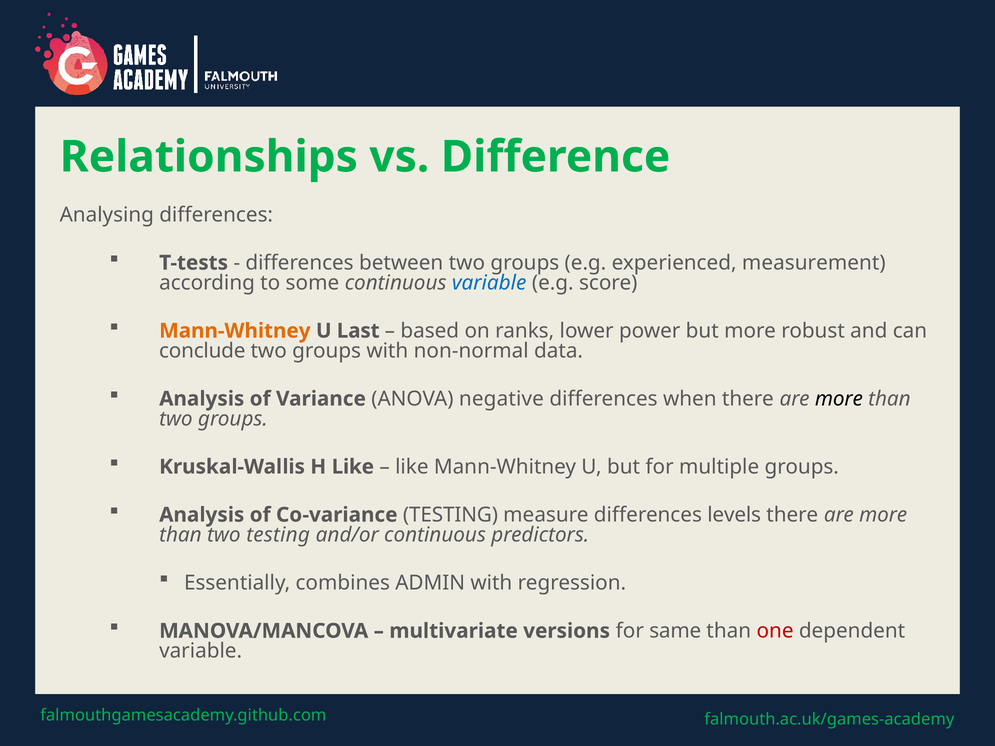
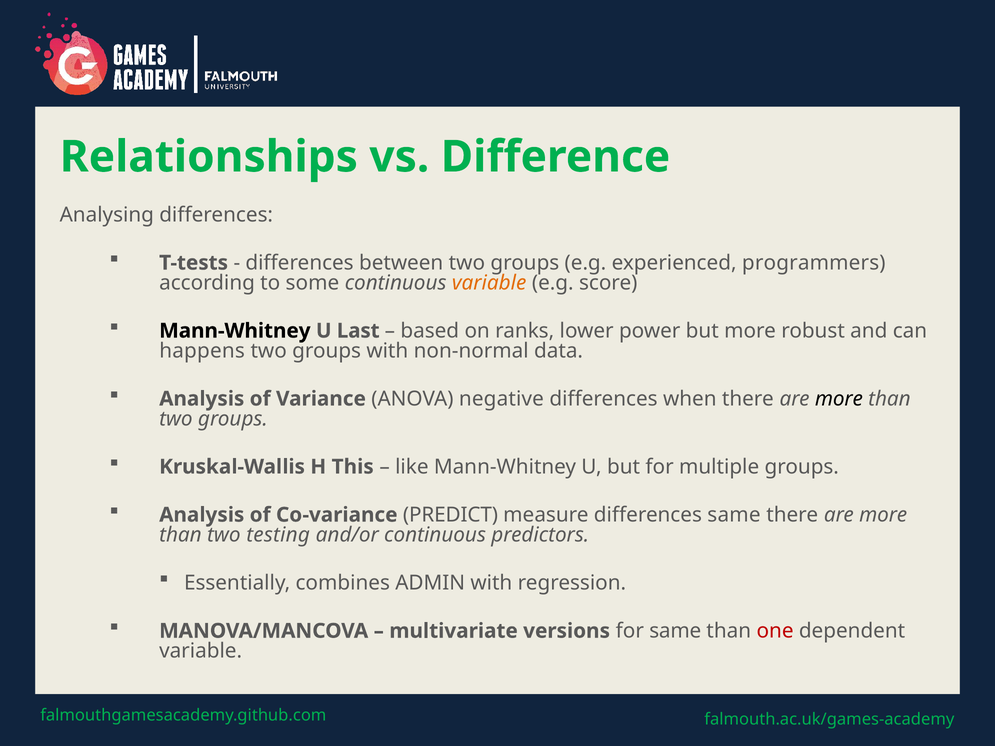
measurement: measurement -> programmers (814, 263)
variable colour: blue -> orange (489, 283)
Mann-Whitney colour: orange -> black (235, 331)
conclude: conclude -> happens (202, 351)
H Like: Like -> This (353, 467)
Co-variance TESTING: TESTING -> PREDICT (450, 515)
differences levels: levels -> same (734, 515)
